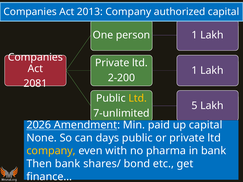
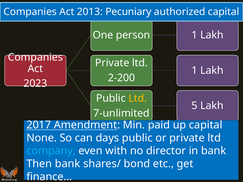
2013 Company: Company -> Pecuniary (128, 12)
2081: 2081 -> 2023 (35, 84)
2026: 2026 -> 2017 (39, 125)
company colour: yellow -> light blue (51, 151)
pharma: pharma -> director (166, 151)
